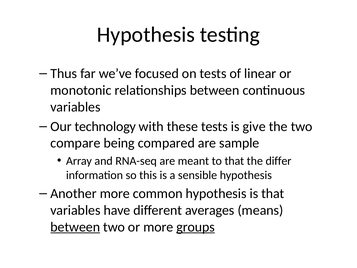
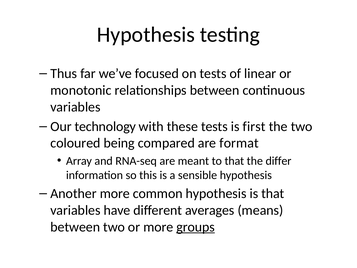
give: give -> first (254, 126)
compare: compare -> coloured (75, 143)
sample: sample -> format (239, 143)
between underline: present -> none (75, 227)
